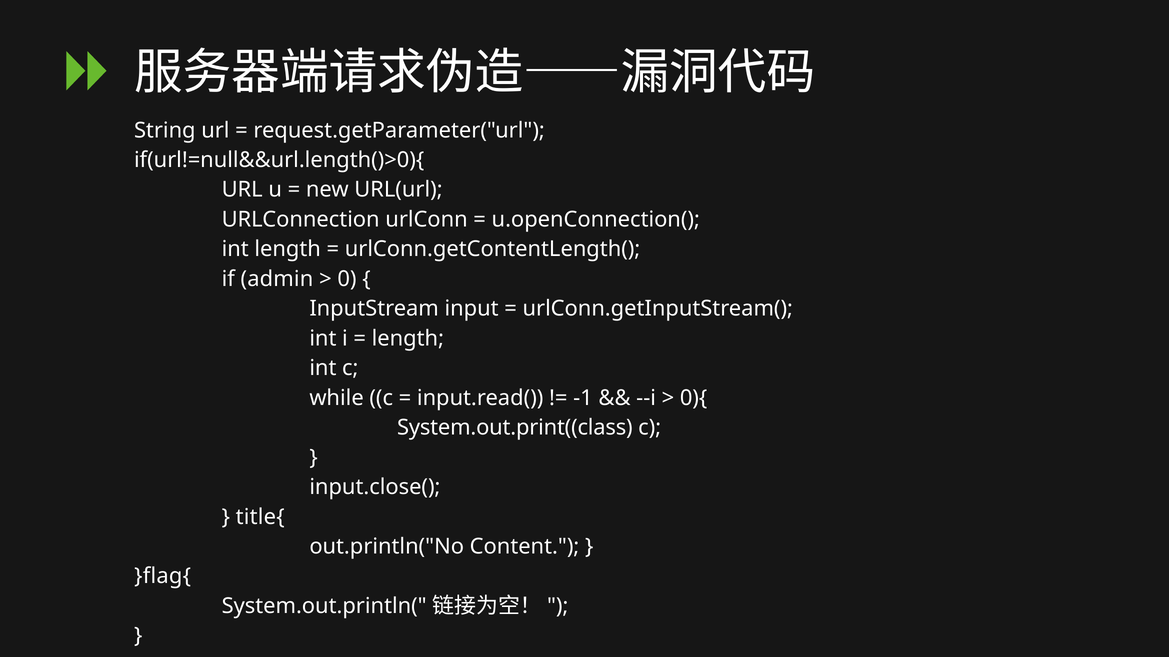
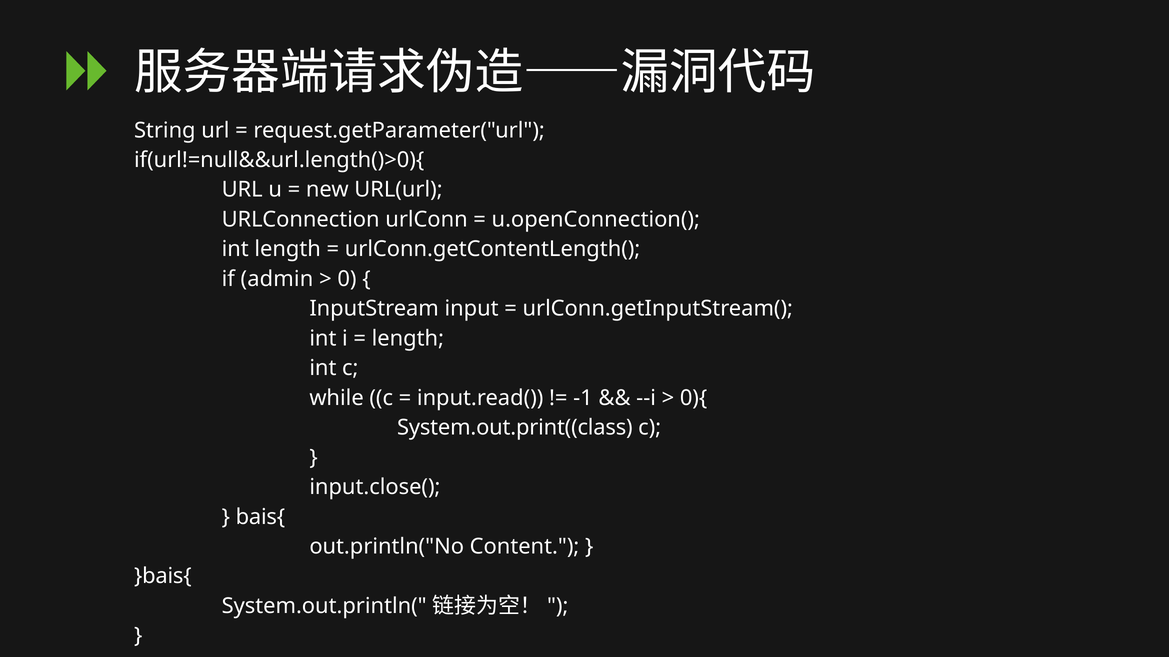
title{: title{ -> bais{ (260, 517)
}flag{: }flag{ -> }bais{ (163, 577)
